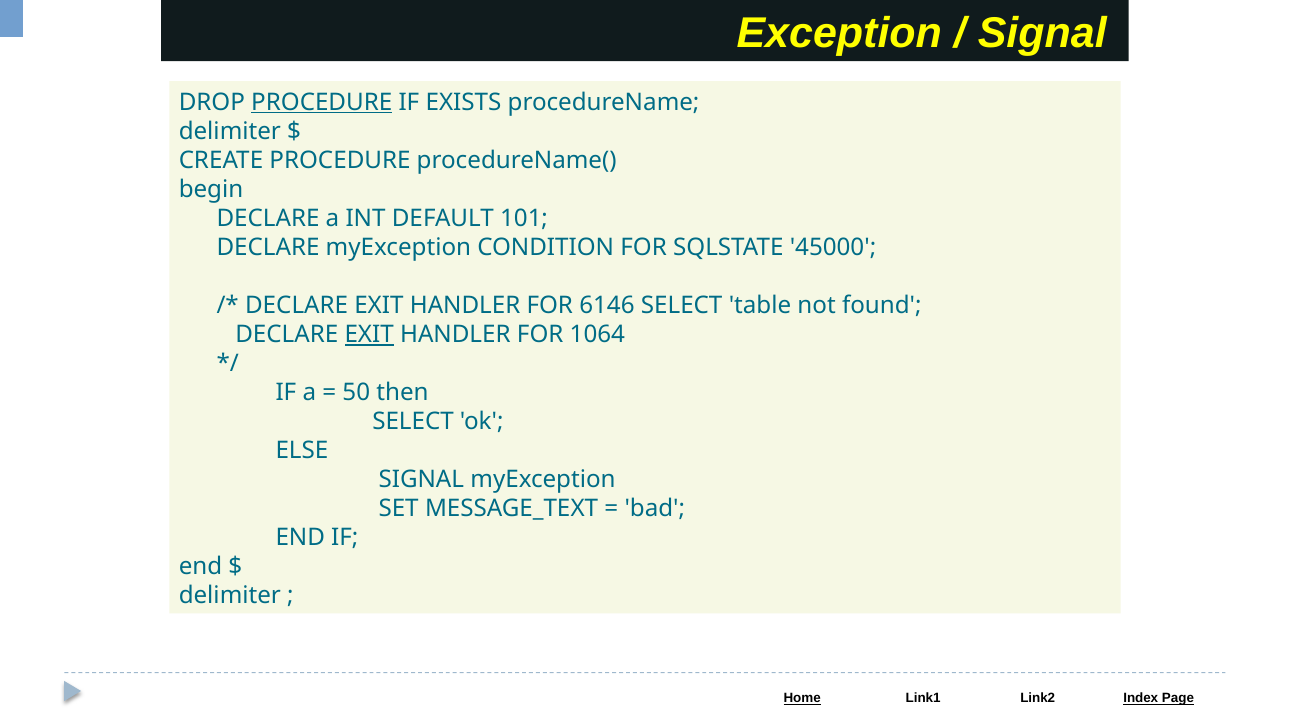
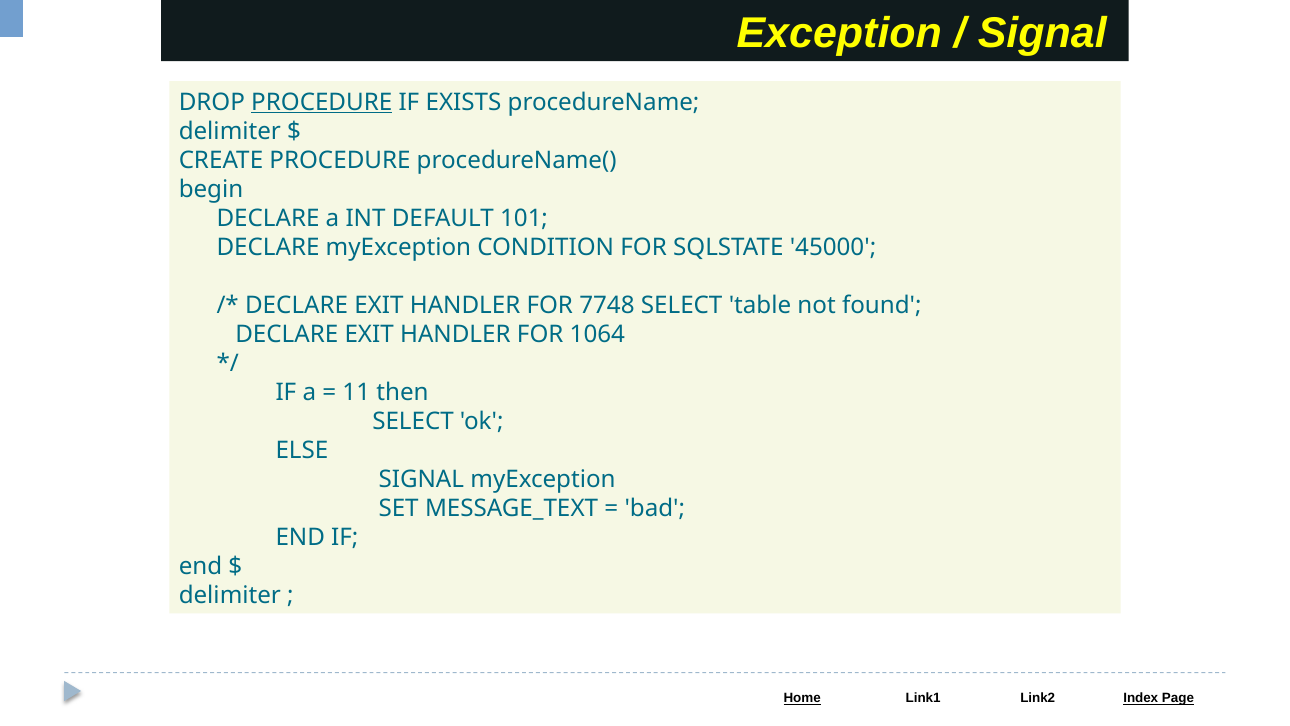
6146: 6146 -> 7748 (607, 305)
EXIT underline: present -> none (369, 334)
50: 50 -> 11 (356, 392)
